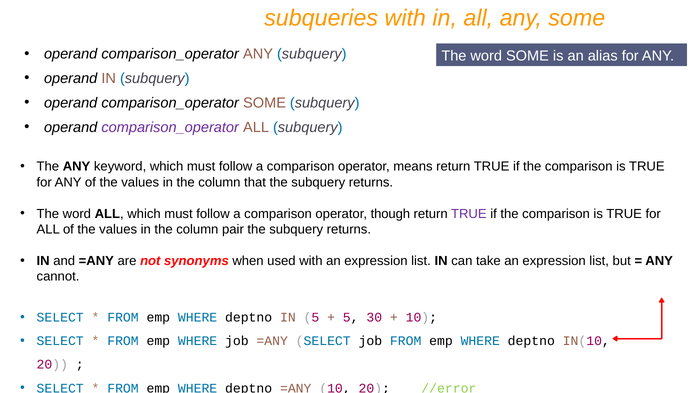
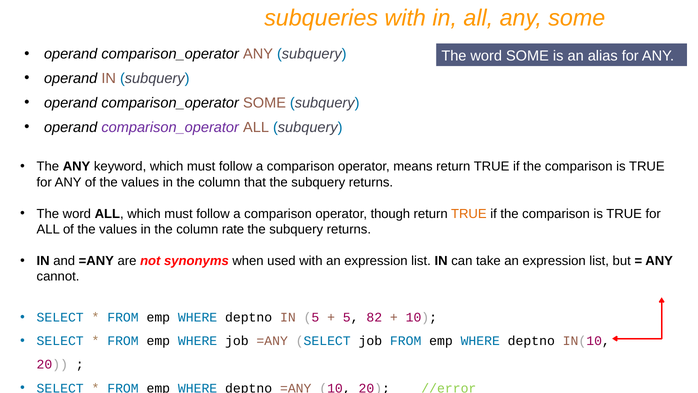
TRUE colour: purple -> orange (469, 214)
pair: pair -> rate (233, 229)
30: 30 -> 82 (374, 317)
